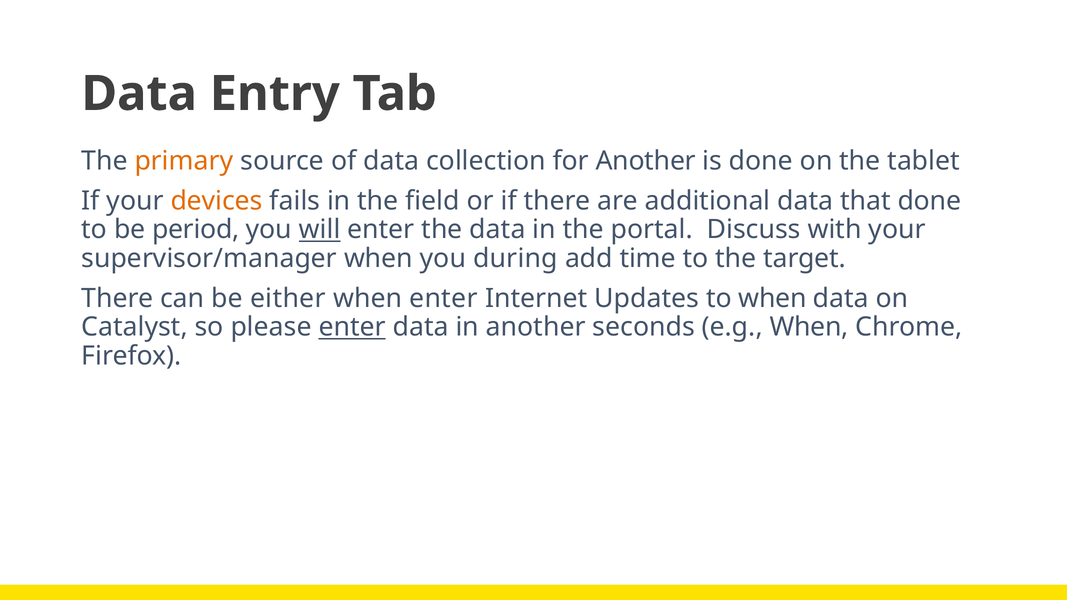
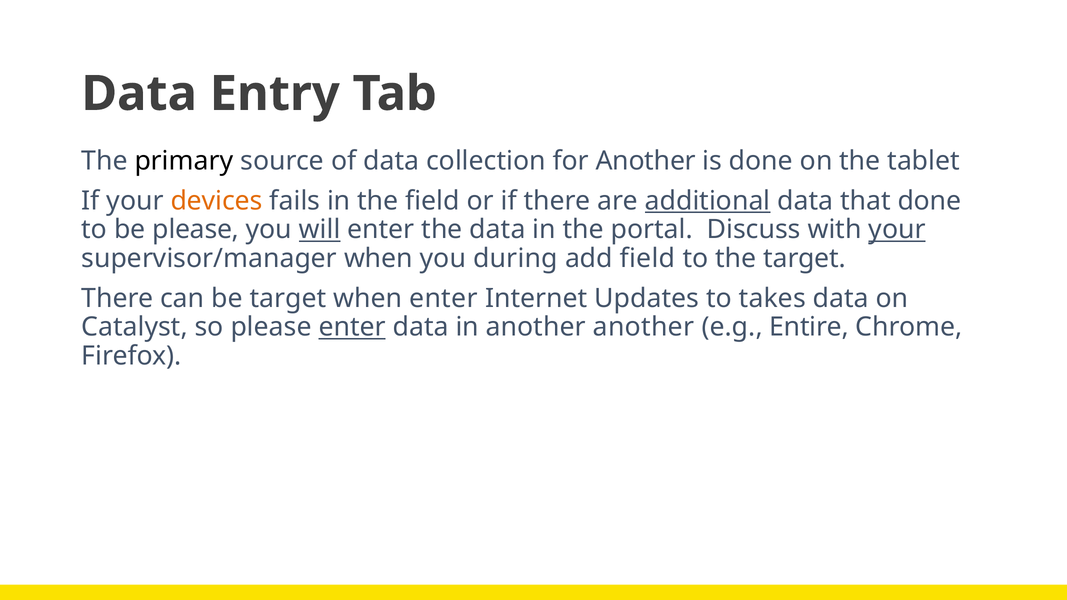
primary colour: orange -> black (184, 161)
additional underline: none -> present (708, 201)
be period: period -> please (196, 230)
your underline: none -> present (897, 230)
add time: time -> field (648, 259)
be either: either -> target (288, 298)
to when: when -> takes (772, 298)
another seconds: seconds -> another (644, 327)
e.g When: When -> Entire (809, 327)
